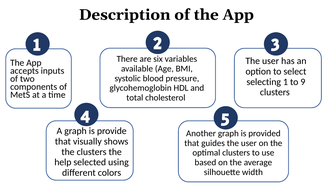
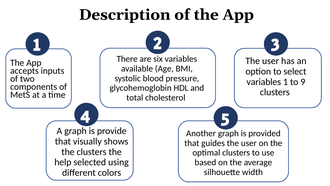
selecting: selecting -> variables (264, 82)
